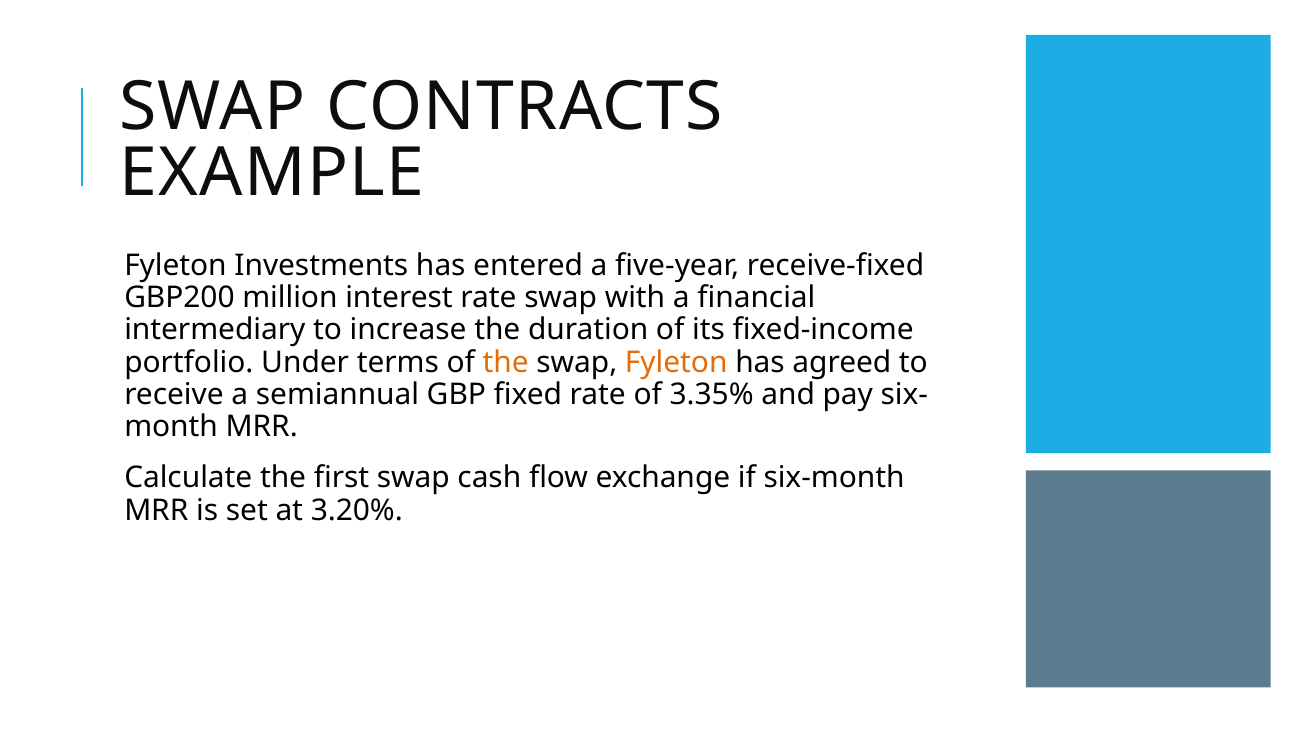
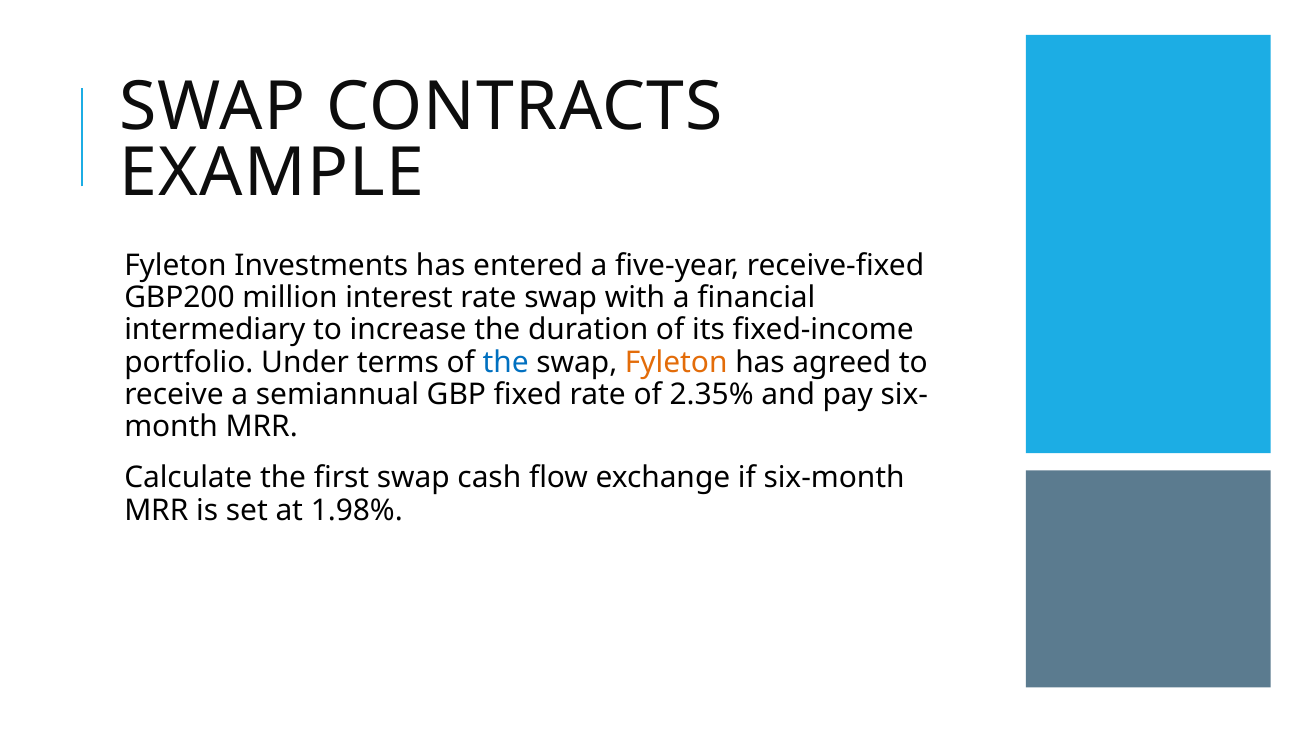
the colour: orange -> blue (506, 362)
3.35%: 3.35% -> 2.35% (712, 395)
3.20%: 3.20% -> 1.98% (357, 510)
